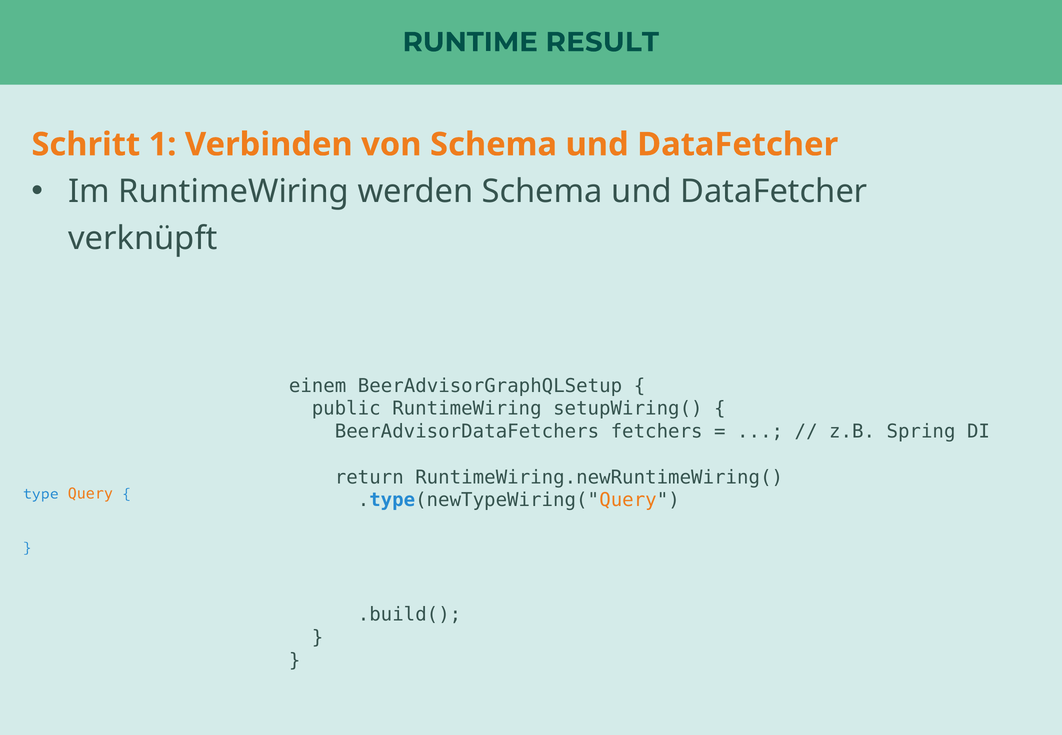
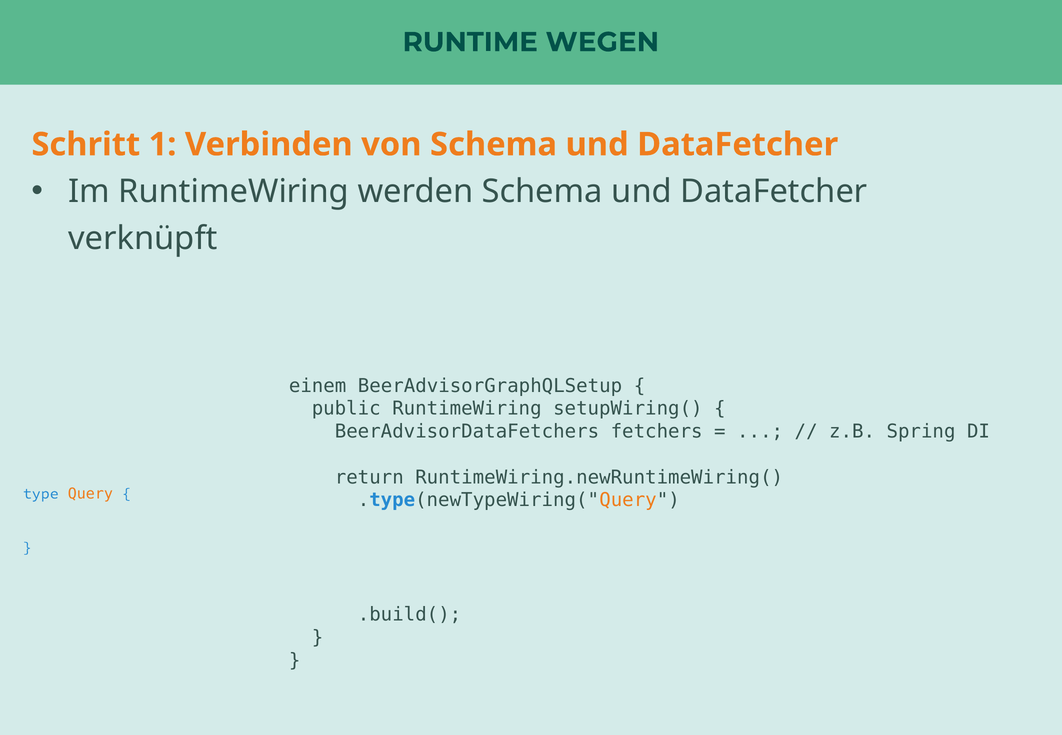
RESULT: RESULT -> WEGEN (602, 42)
